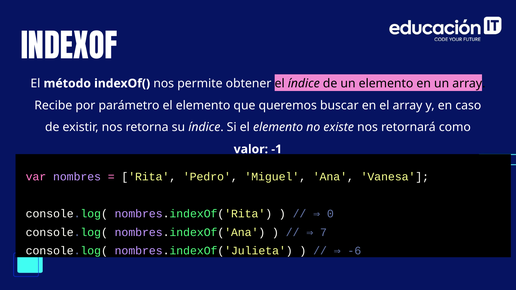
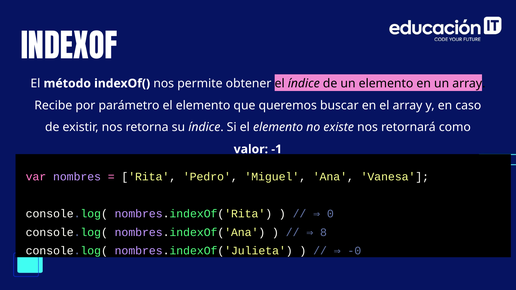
7: 7 -> 8 (324, 233)
-6: -6 -> -0 (354, 251)
